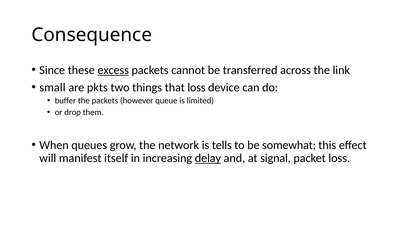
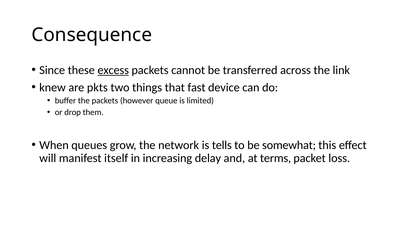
small: small -> knew (53, 87)
that loss: loss -> fast (197, 87)
delay underline: present -> none (208, 158)
signal: signal -> terms (276, 158)
